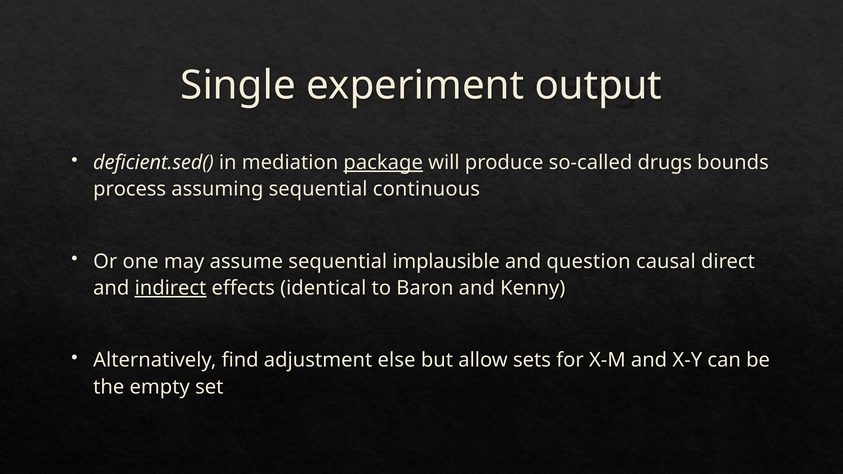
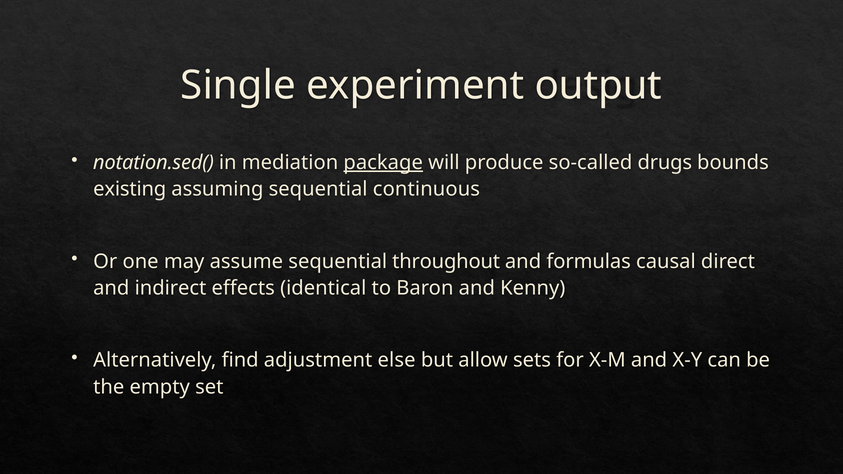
deficient.sed(: deficient.sed( -> notation.sed( (153, 163)
process: process -> existing (130, 189)
implausible: implausible -> throughout (446, 262)
question: question -> formulas (589, 262)
indirect underline: present -> none (171, 288)
